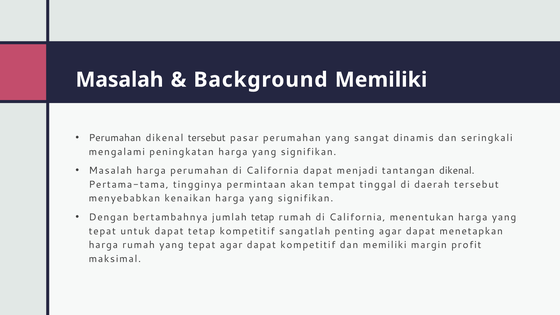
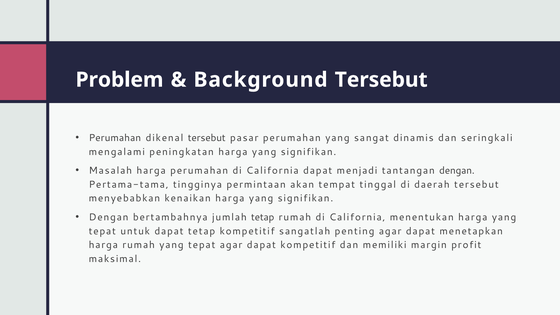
Masalah: Masalah -> Problem (119, 80)
Background Memiliki: Memiliki -> Tersebut (381, 80)
tantangan dikenal: dikenal -> dengan (457, 171)
